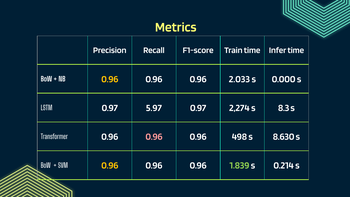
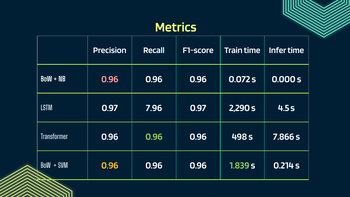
0.96 colour: yellow -> pink (110, 79)
2.033: 2.033 -> 0.072 (239, 79)
5.97: 5.97 -> 7.96 (154, 108)
2,274: 2,274 -> 2,290 (239, 108)
8.3: 8.3 -> 4.5 (284, 108)
0.96 colour: pink -> light green (154, 137)
8.630: 8.630 -> 7.866 (284, 137)
